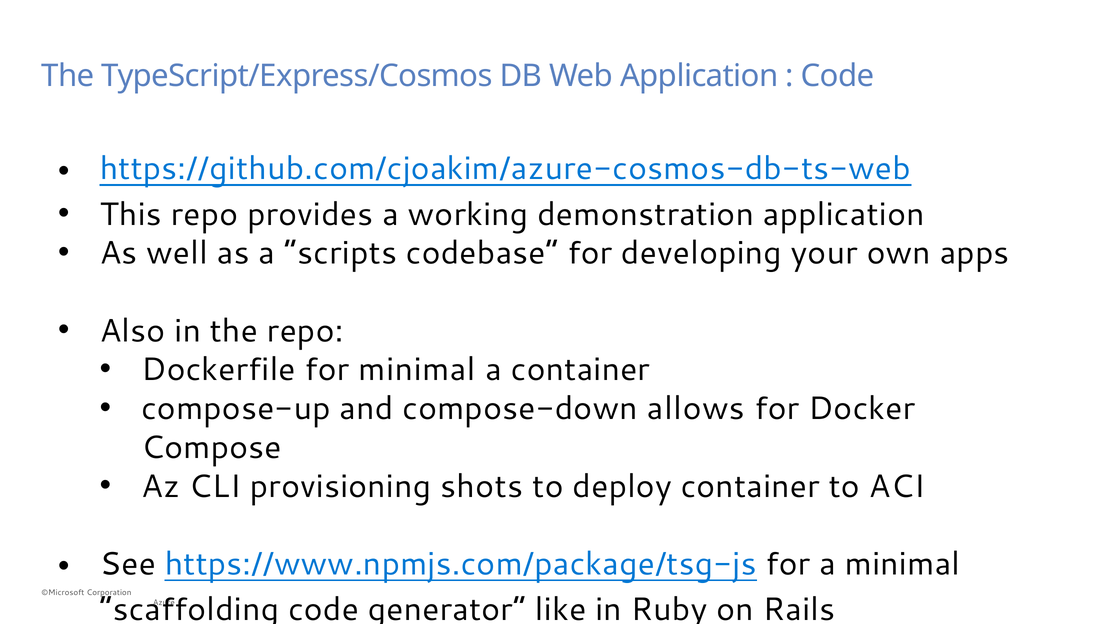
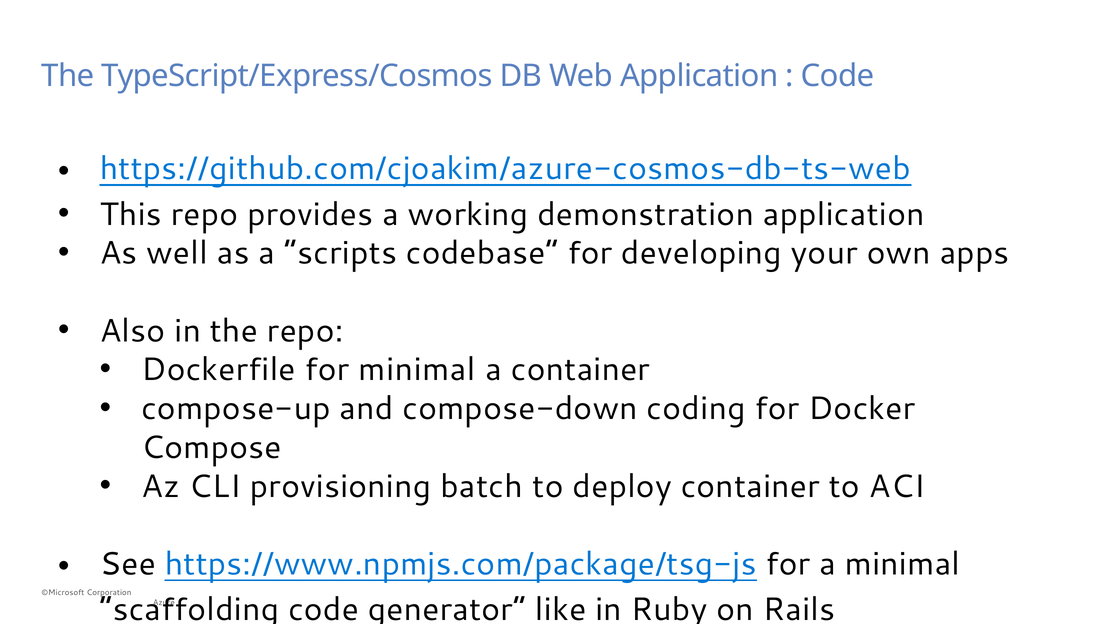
allows: allows -> coding (696, 409)
shots: shots -> batch (482, 486)
